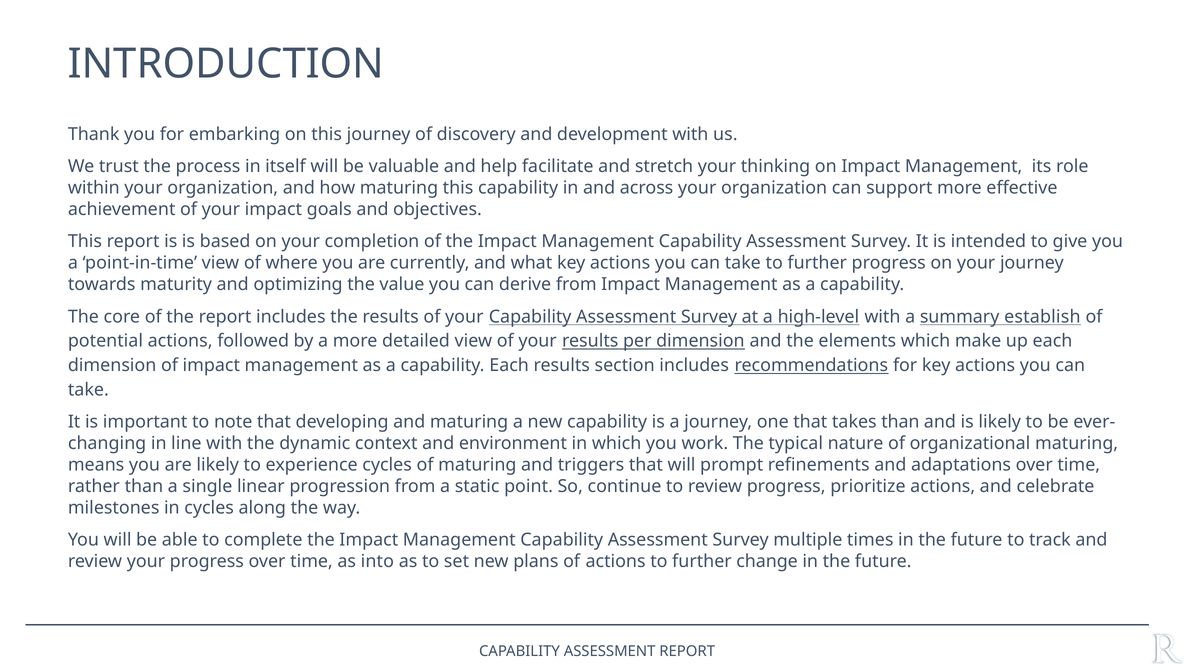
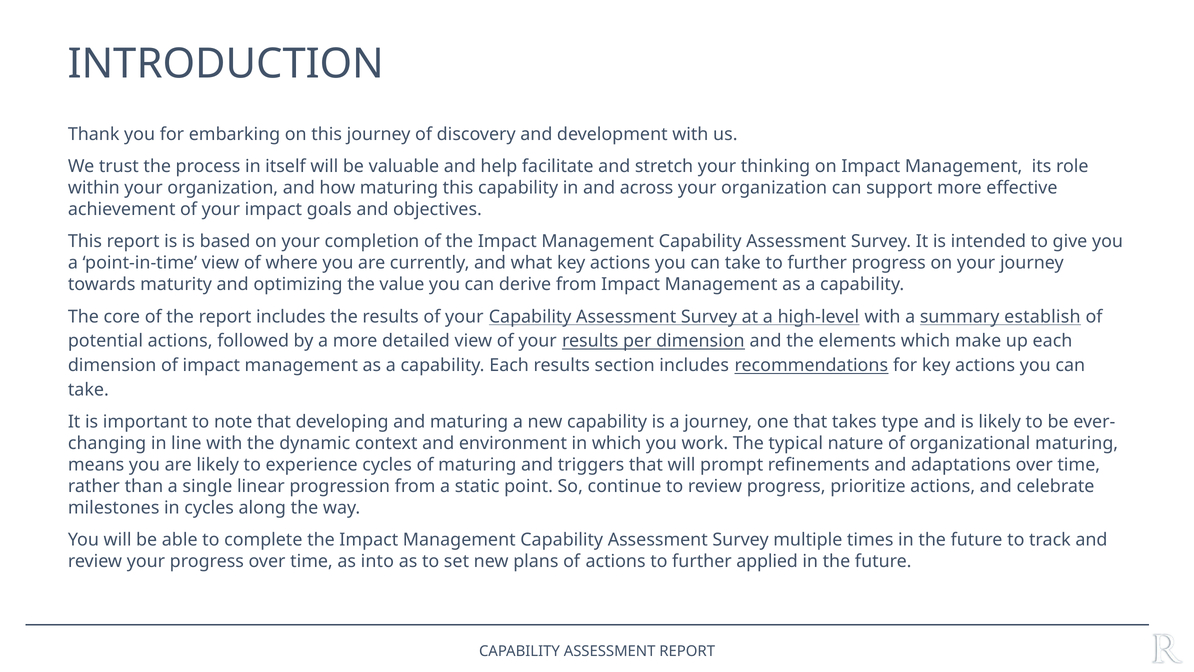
takes than: than -> type (900, 422)
change: change -> applied (767, 561)
